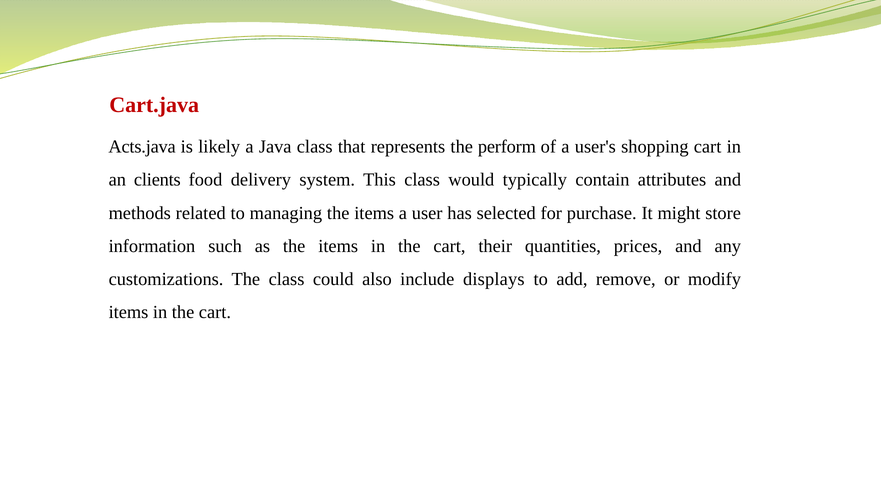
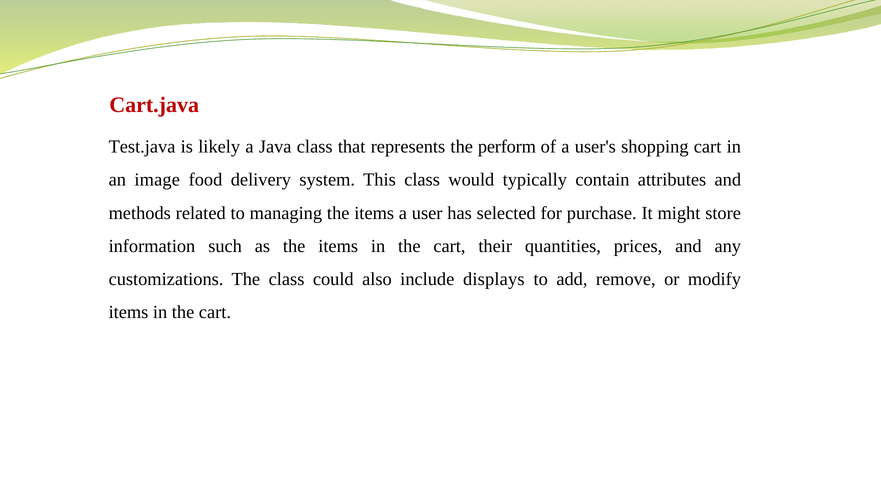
Acts.java: Acts.java -> Test.java (142, 147)
clients: clients -> image (157, 180)
